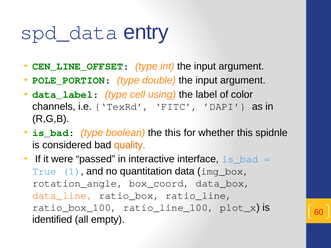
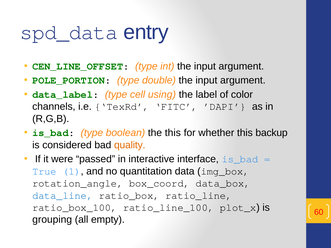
spidnle: spidnle -> backup (272, 133)
data_line colour: orange -> blue (63, 196)
identified: identified -> grouping (52, 220)
